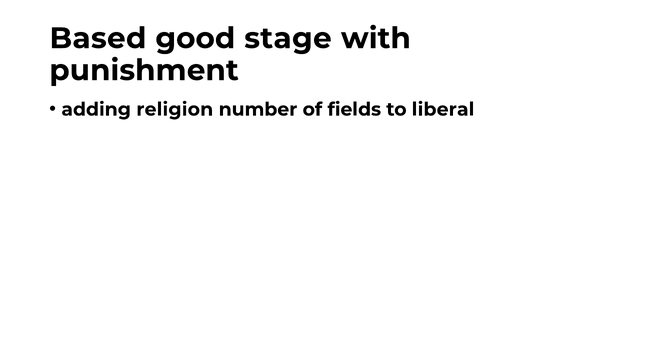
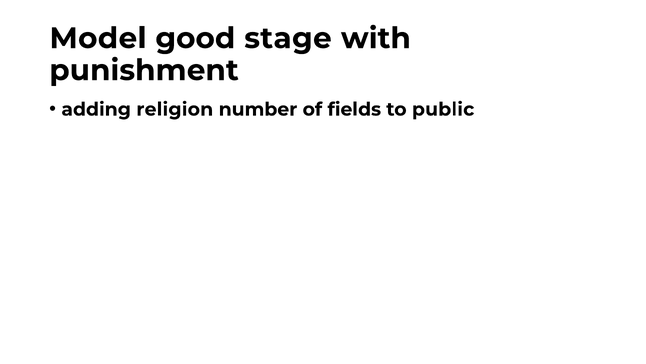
Based: Based -> Model (98, 38)
liberal: liberal -> public (443, 109)
